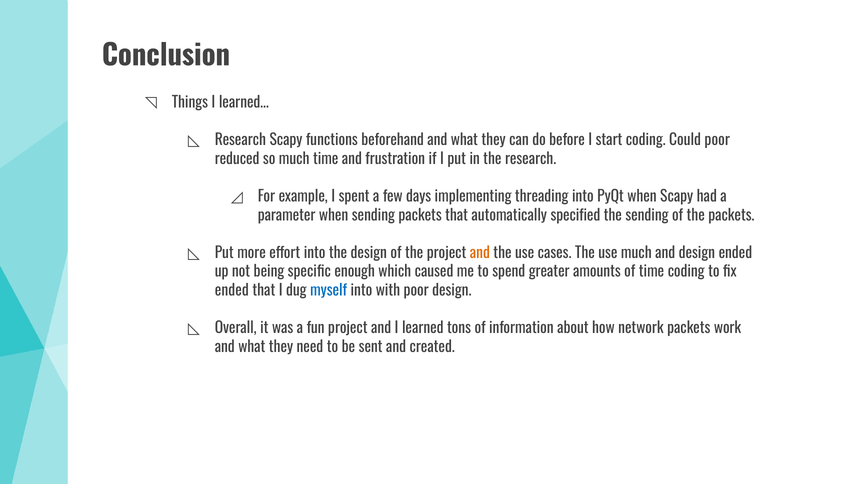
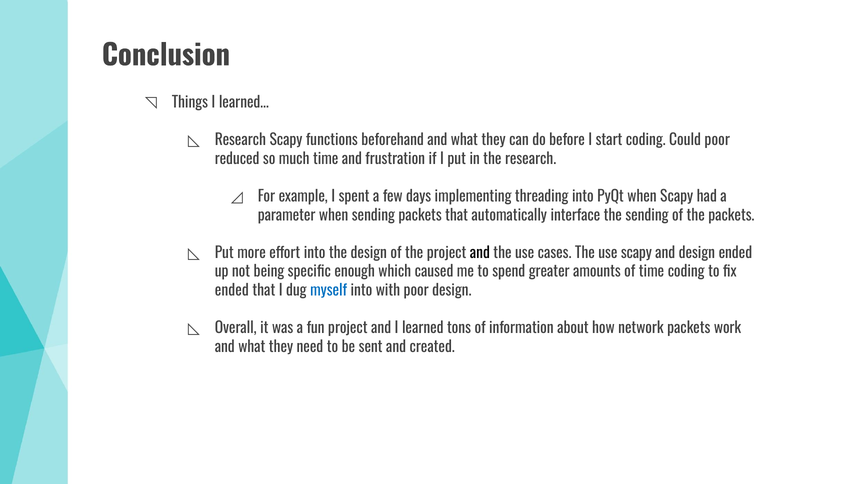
specified: specified -> interface (575, 215)
and colour: orange -> black (480, 253)
use much: much -> scapy (636, 253)
